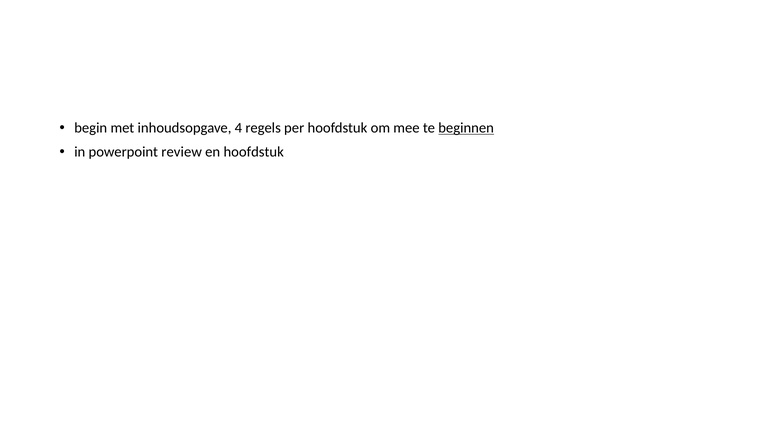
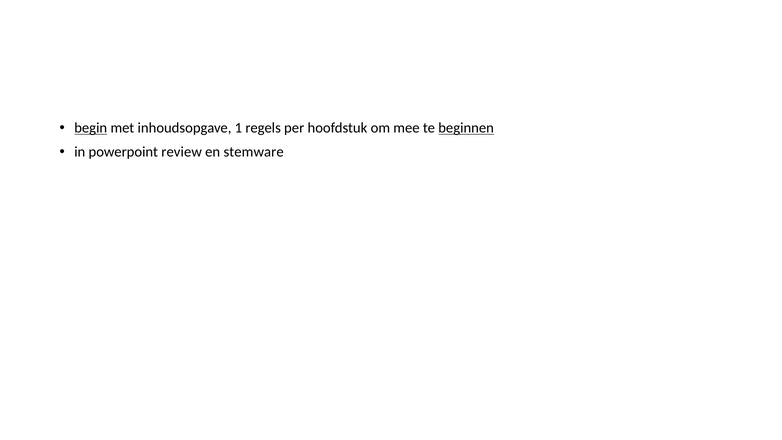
begin underline: none -> present (91, 128)
4: 4 -> 1 (238, 128)
en hoofdstuk: hoofdstuk -> stemware (254, 152)
